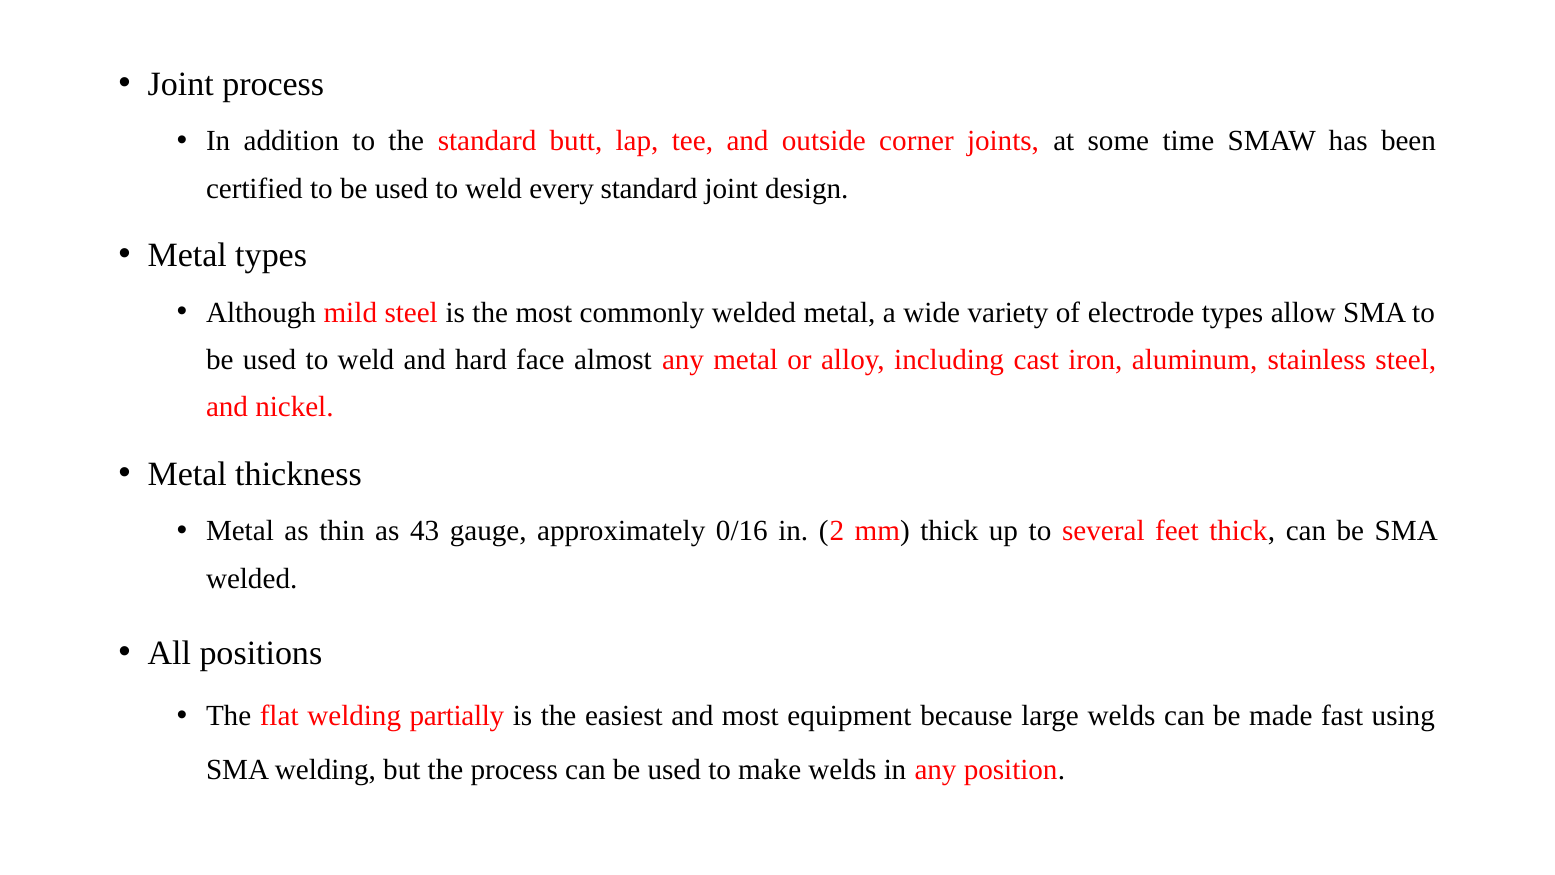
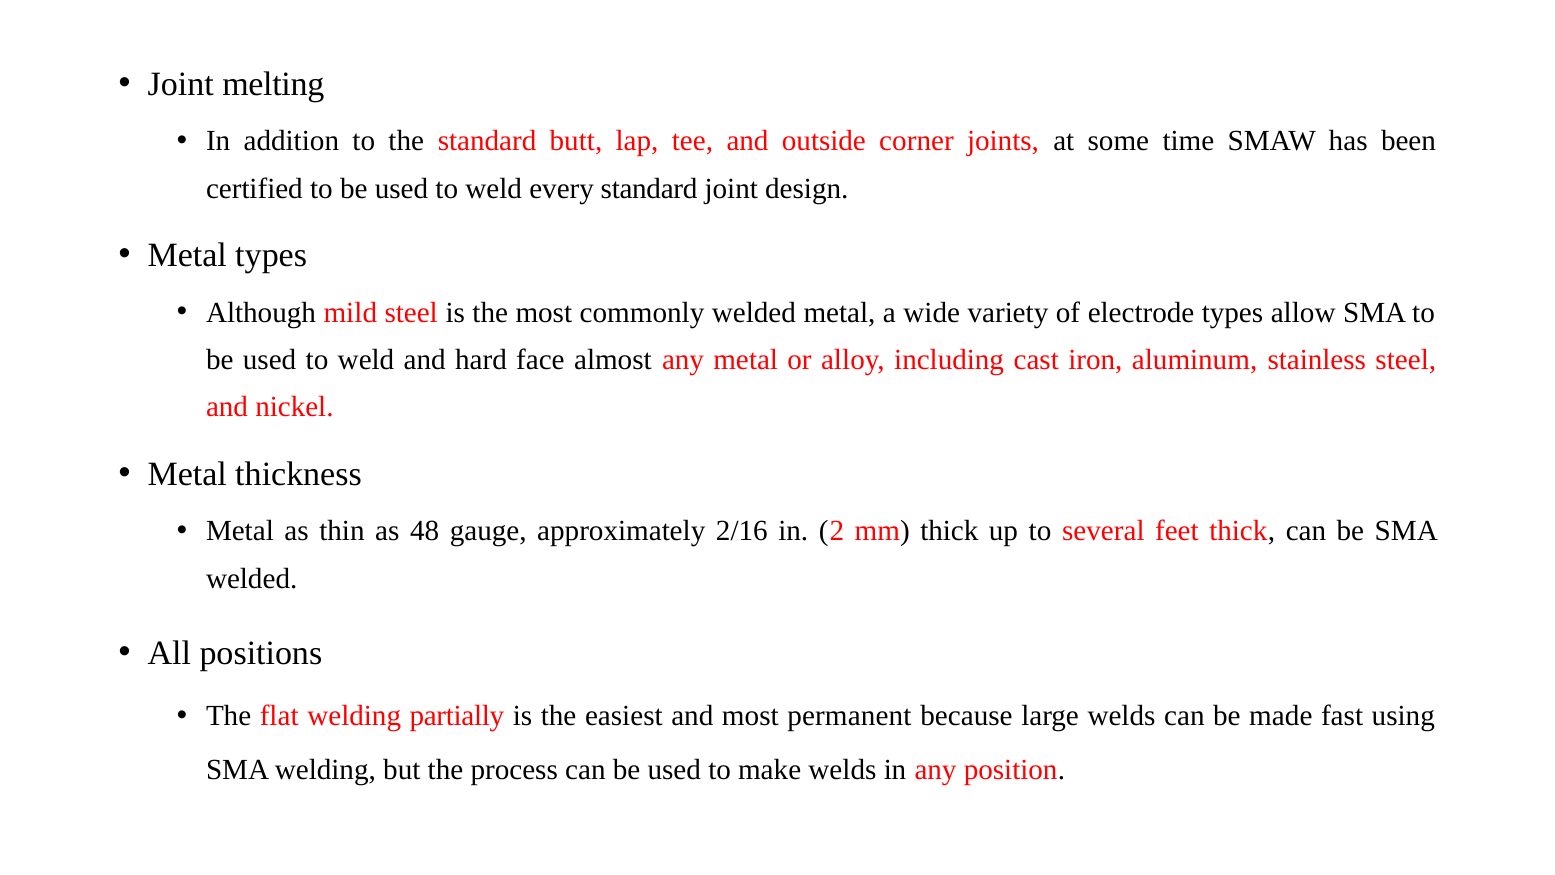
Joint process: process -> melting (273, 84)
43: 43 -> 48 (425, 531)
0/16: 0/16 -> 2/16 (742, 531)
equipment: equipment -> permanent (849, 716)
